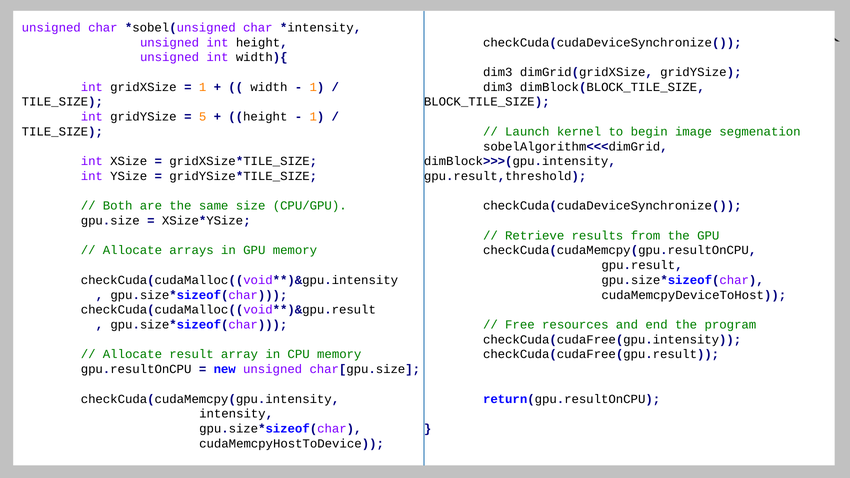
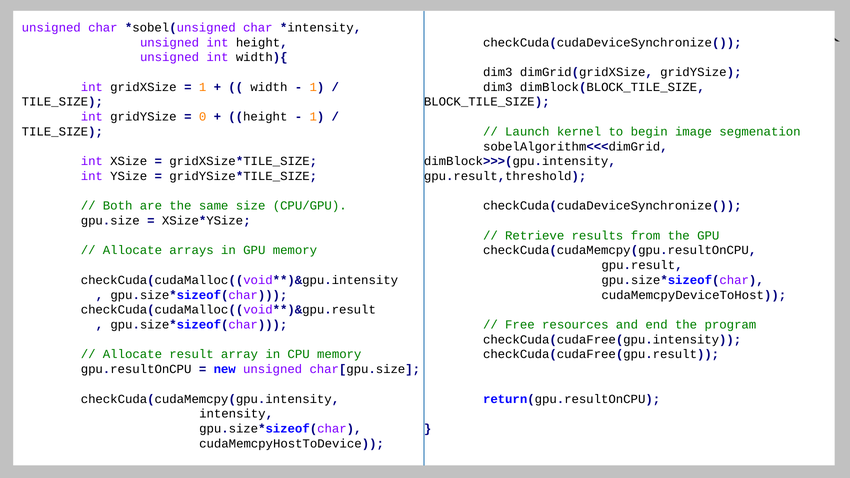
5: 5 -> 0 (203, 117)
